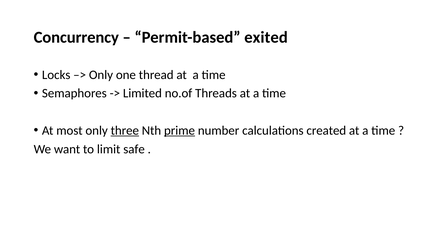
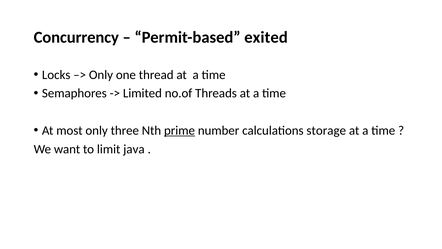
three underline: present -> none (125, 130)
created: created -> storage (326, 130)
safe: safe -> java (134, 149)
